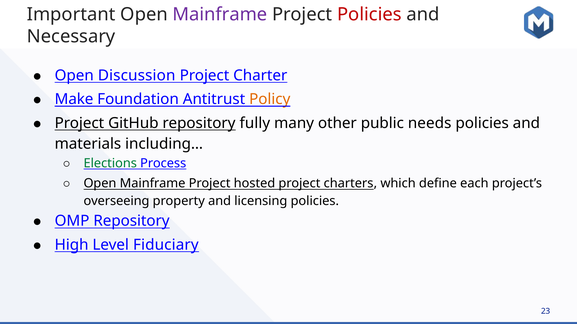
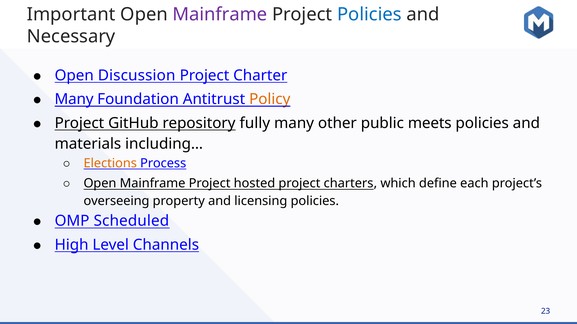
Policies colour: red -> blue (369, 14)
Make: Make -> Many (74, 99)
needs: needs -> meets (430, 123)
Elections colour: green -> orange (110, 163)
OMP Repository: Repository -> Scheduled (131, 221)
Fiduciary: Fiduciary -> Channels (166, 245)
